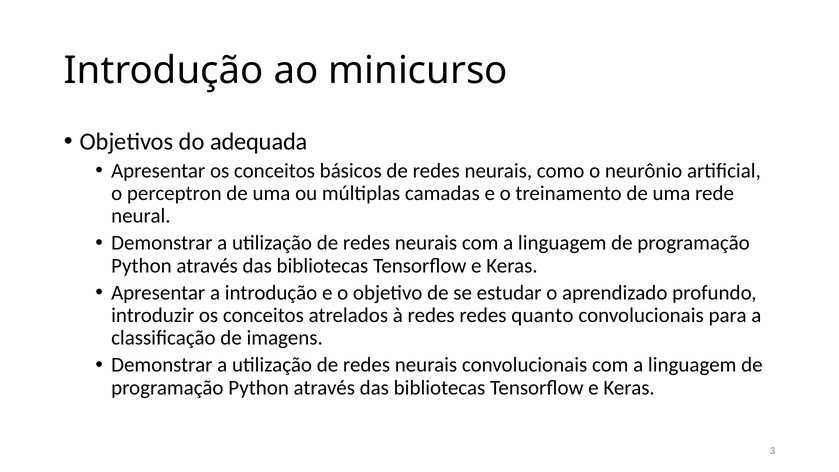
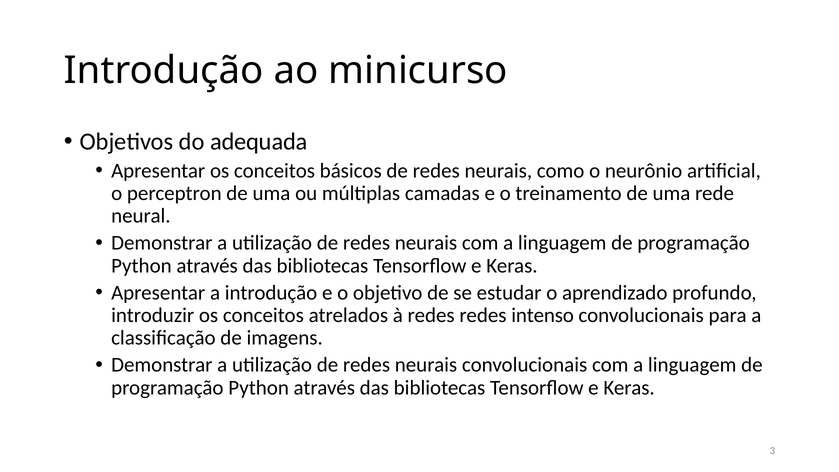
quanto: quanto -> intenso (543, 315)
